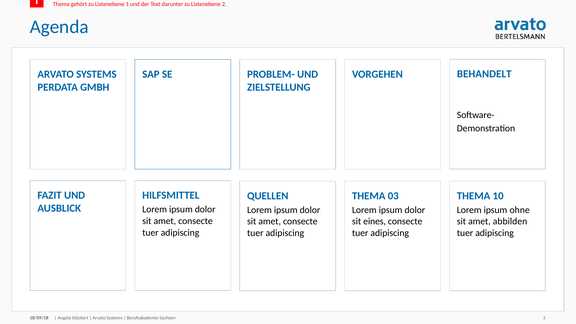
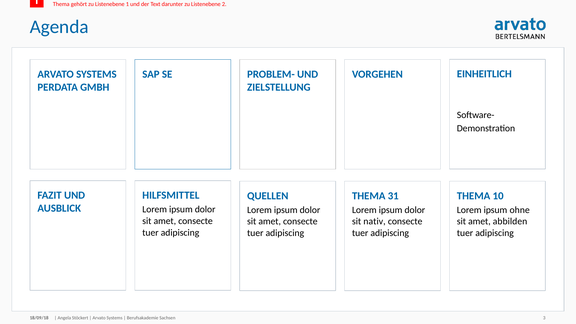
BEHANDELT: BEHANDELT -> EINHEITLICH (484, 74)
03: 03 -> 31 (393, 196)
eines: eines -> nativ (375, 221)
